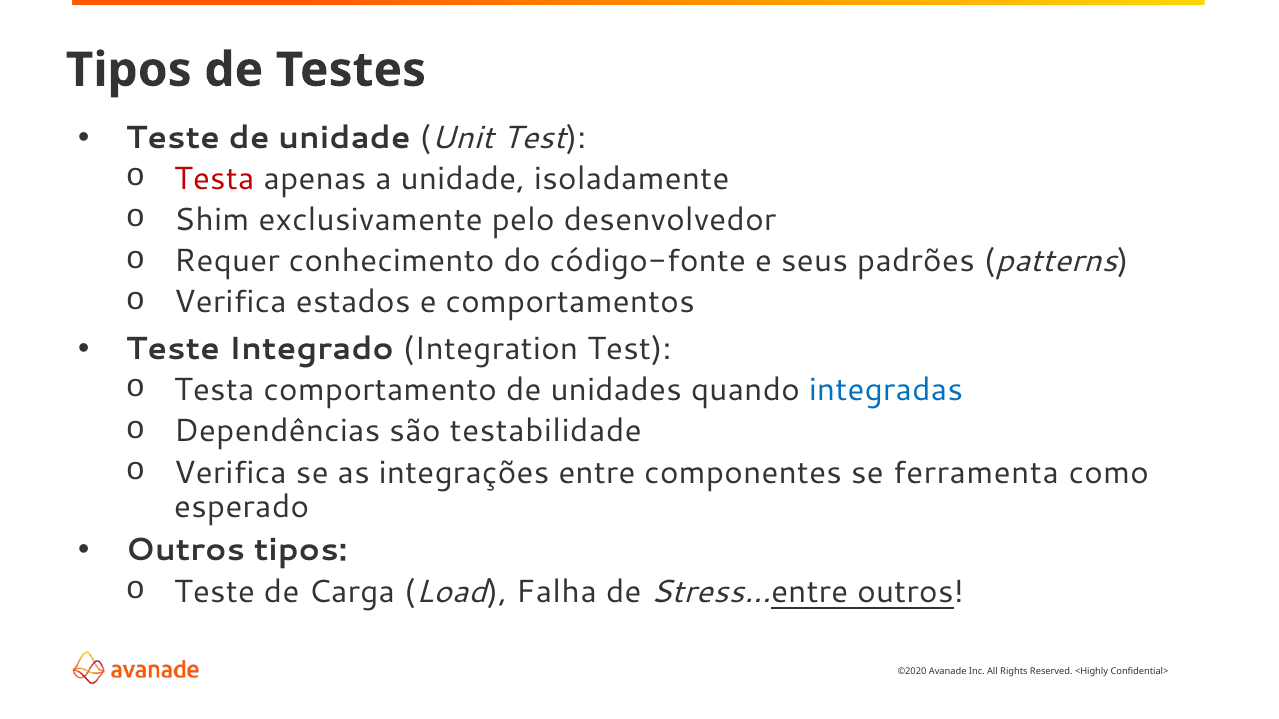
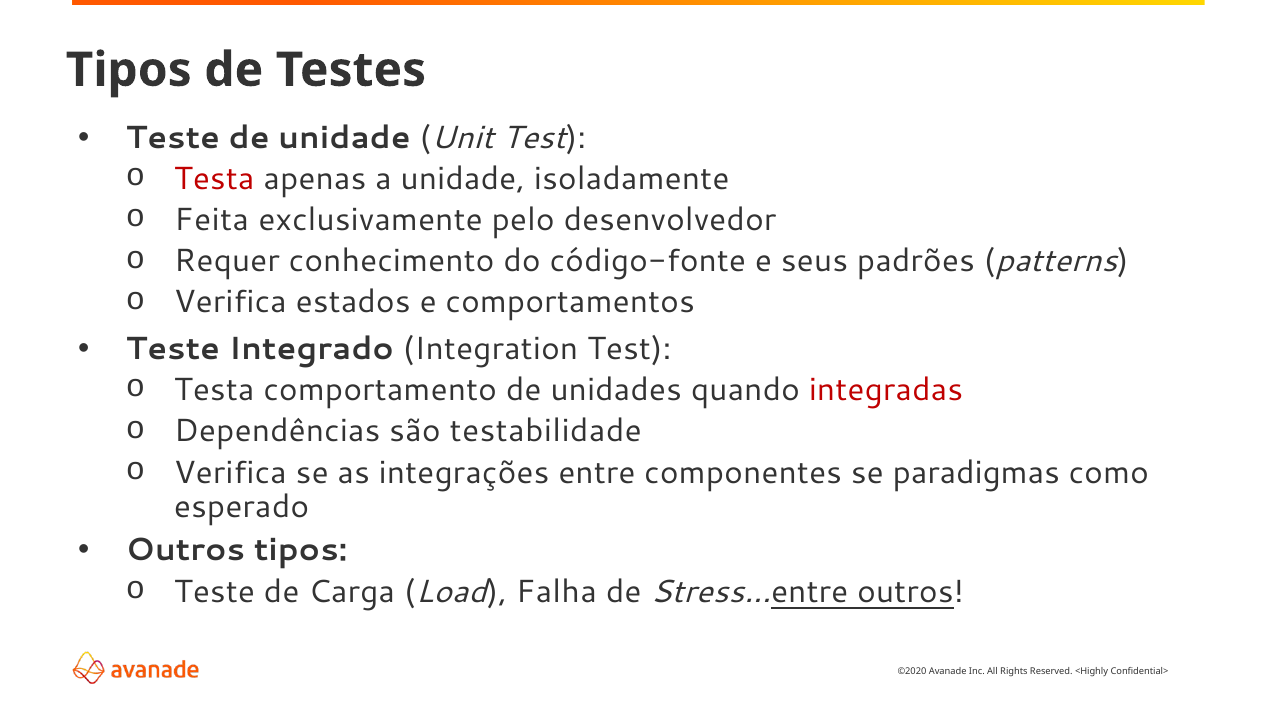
Shim: Shim -> Feita (212, 220)
integradas colour: blue -> red (886, 390)
ferramenta: ferramenta -> paradigmas (976, 473)
